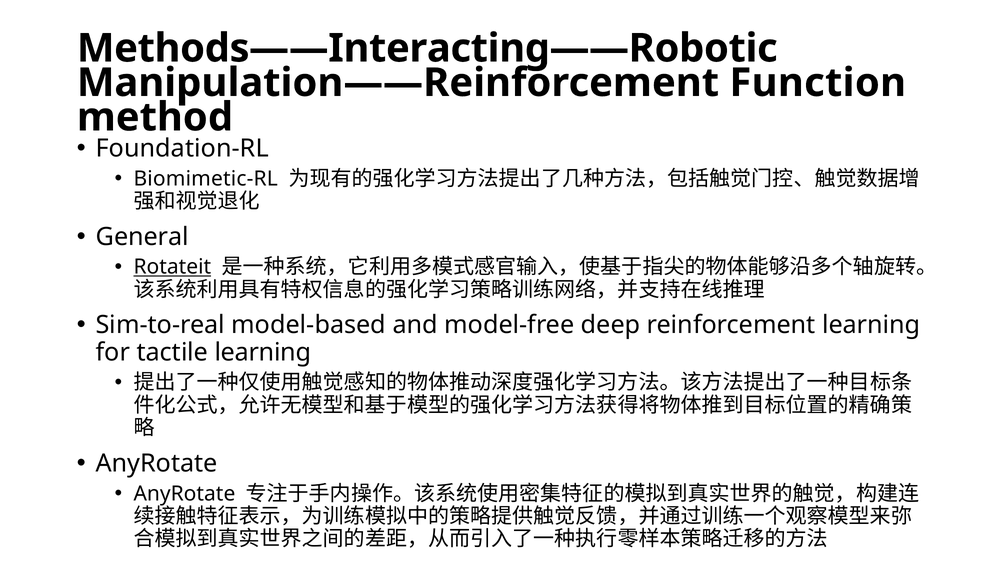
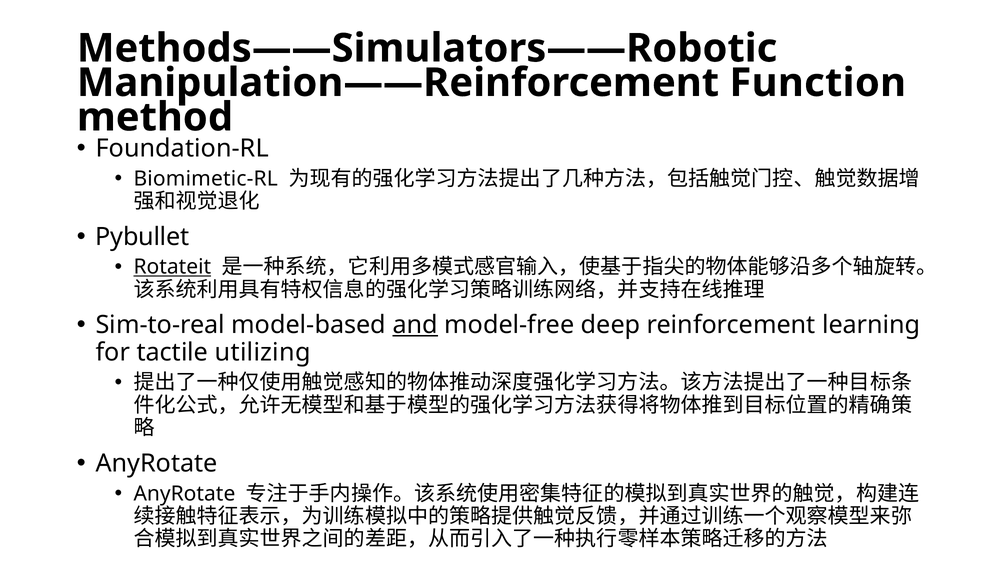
Methods——Interacting——Robotic: Methods——Interacting——Robotic -> Methods——Simulators——Robotic (427, 48)
General: General -> Pybullet (142, 237)
and underline: none -> present (415, 325)
tactile learning: learning -> utilizing (263, 352)
